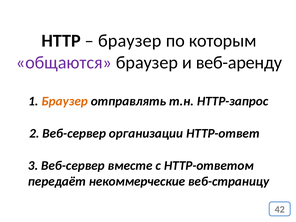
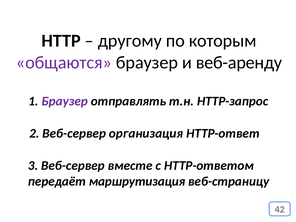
браузер: браузер -> другому (130, 41)
Браузер colour: orange -> purple (65, 101)
организации: организации -> организация (146, 133)
некоммерческие: некоммерческие -> маршрутизация (137, 181)
